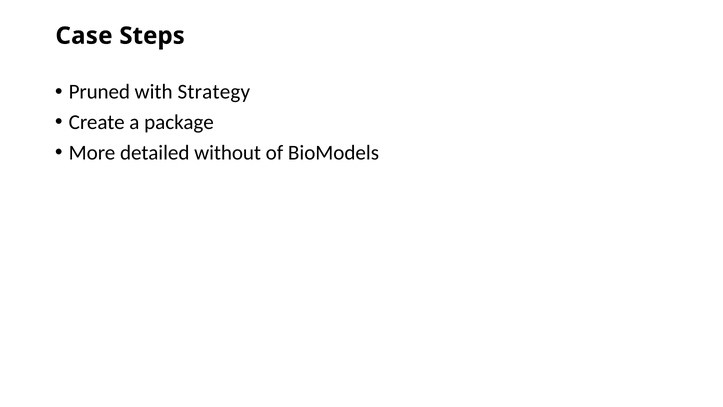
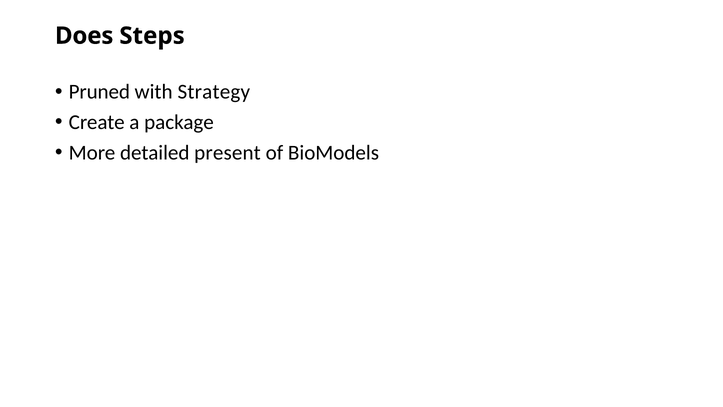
Case: Case -> Does (84, 36)
without: without -> present (227, 152)
